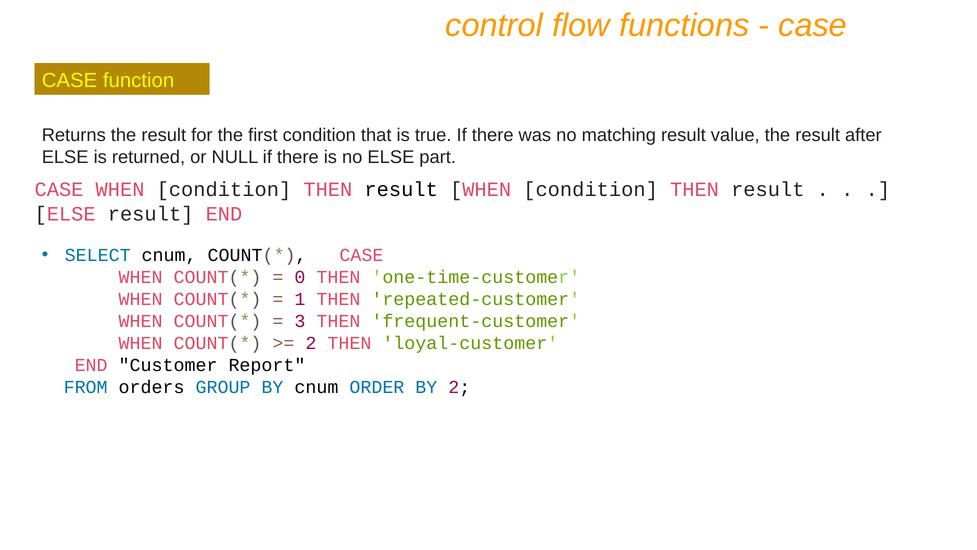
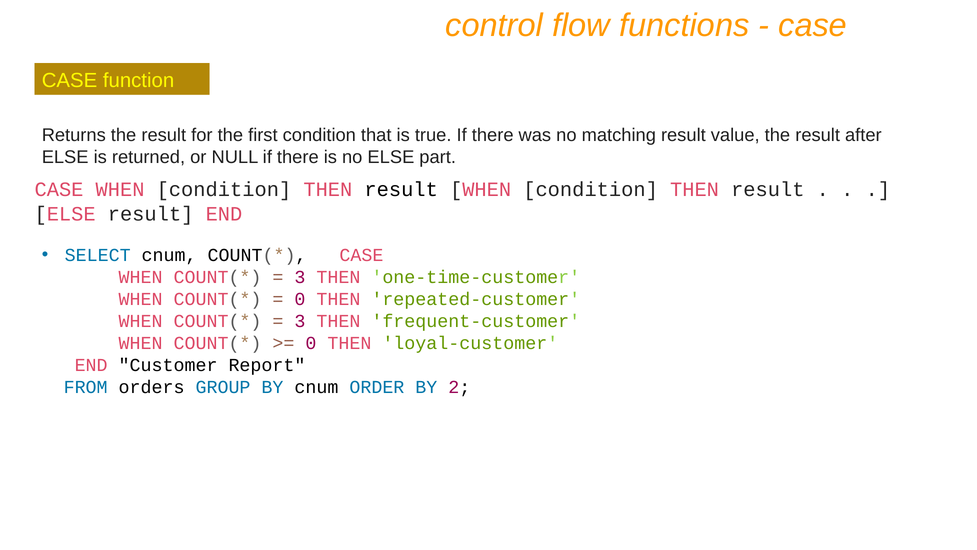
0: 0 -> 3 (300, 277)
1: 1 -> 0 (300, 299)
2: 2 -> 0 (311, 343)
